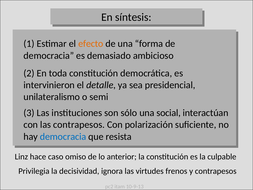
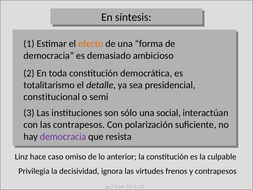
intervinieron: intervinieron -> totalitarismo (49, 85)
unilateralismo: unilateralismo -> constitucional (52, 97)
democracia colour: blue -> purple (63, 136)
